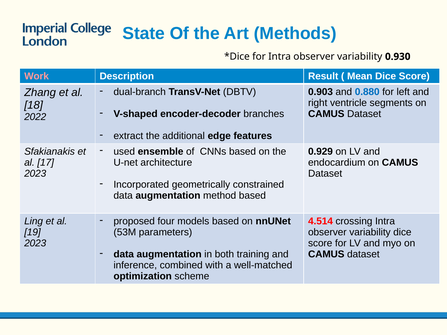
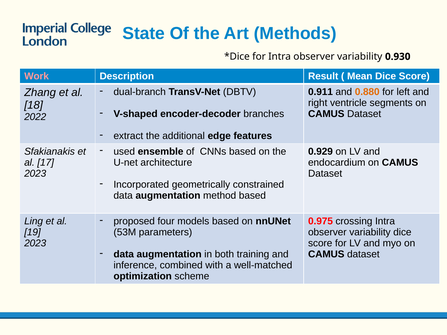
0.903: 0.903 -> 0.911 (320, 92)
0.880 colour: blue -> orange (367, 92)
4.514: 4.514 -> 0.975 (320, 221)
